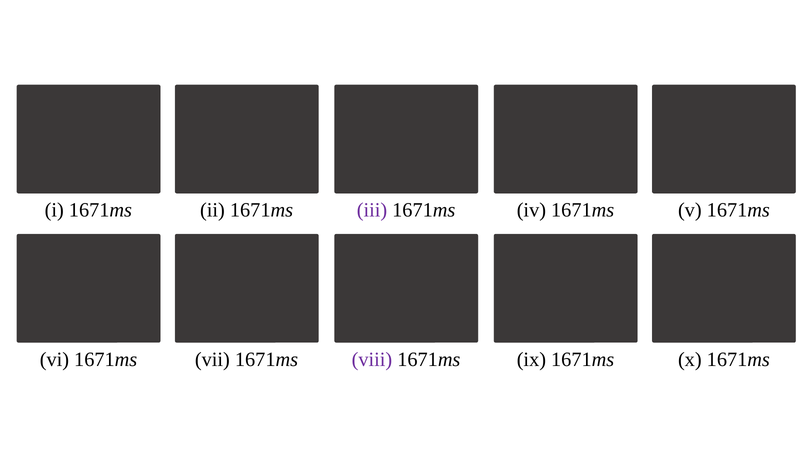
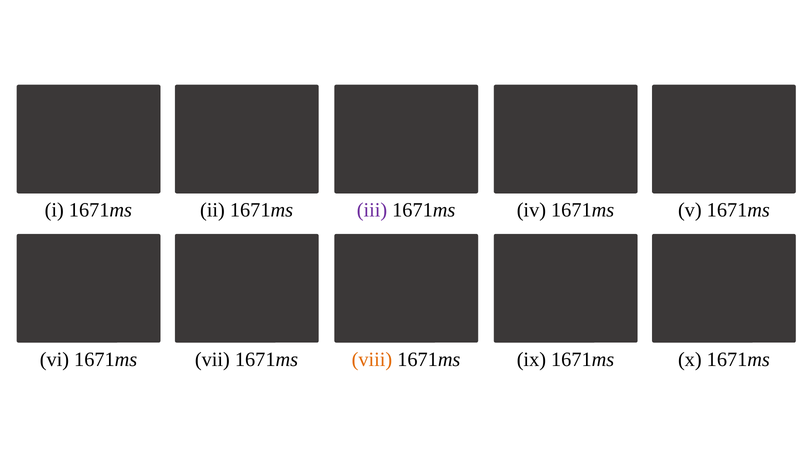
viii colour: purple -> orange (372, 359)
